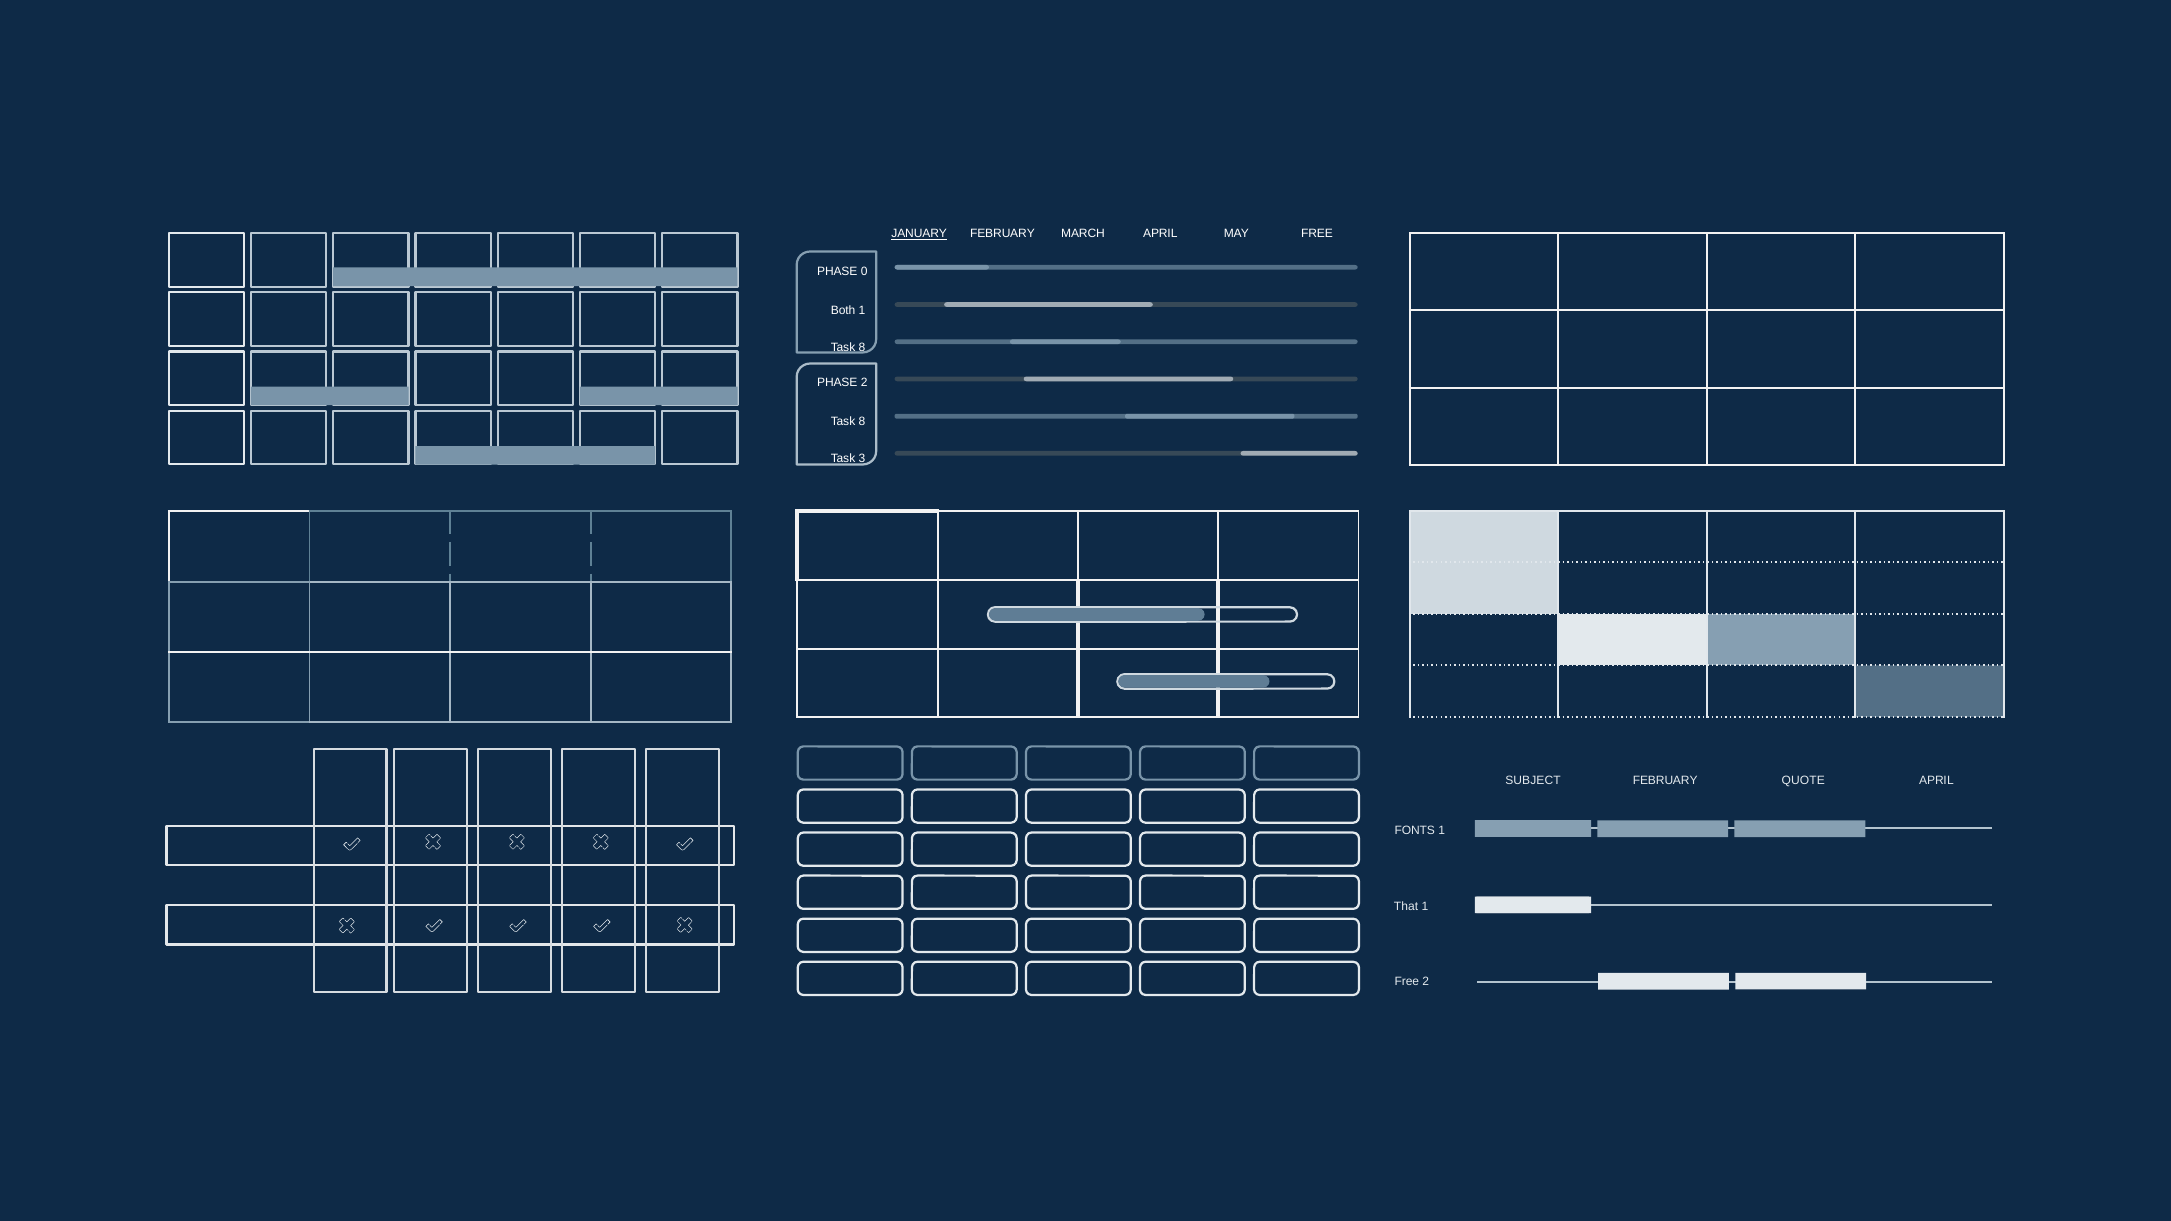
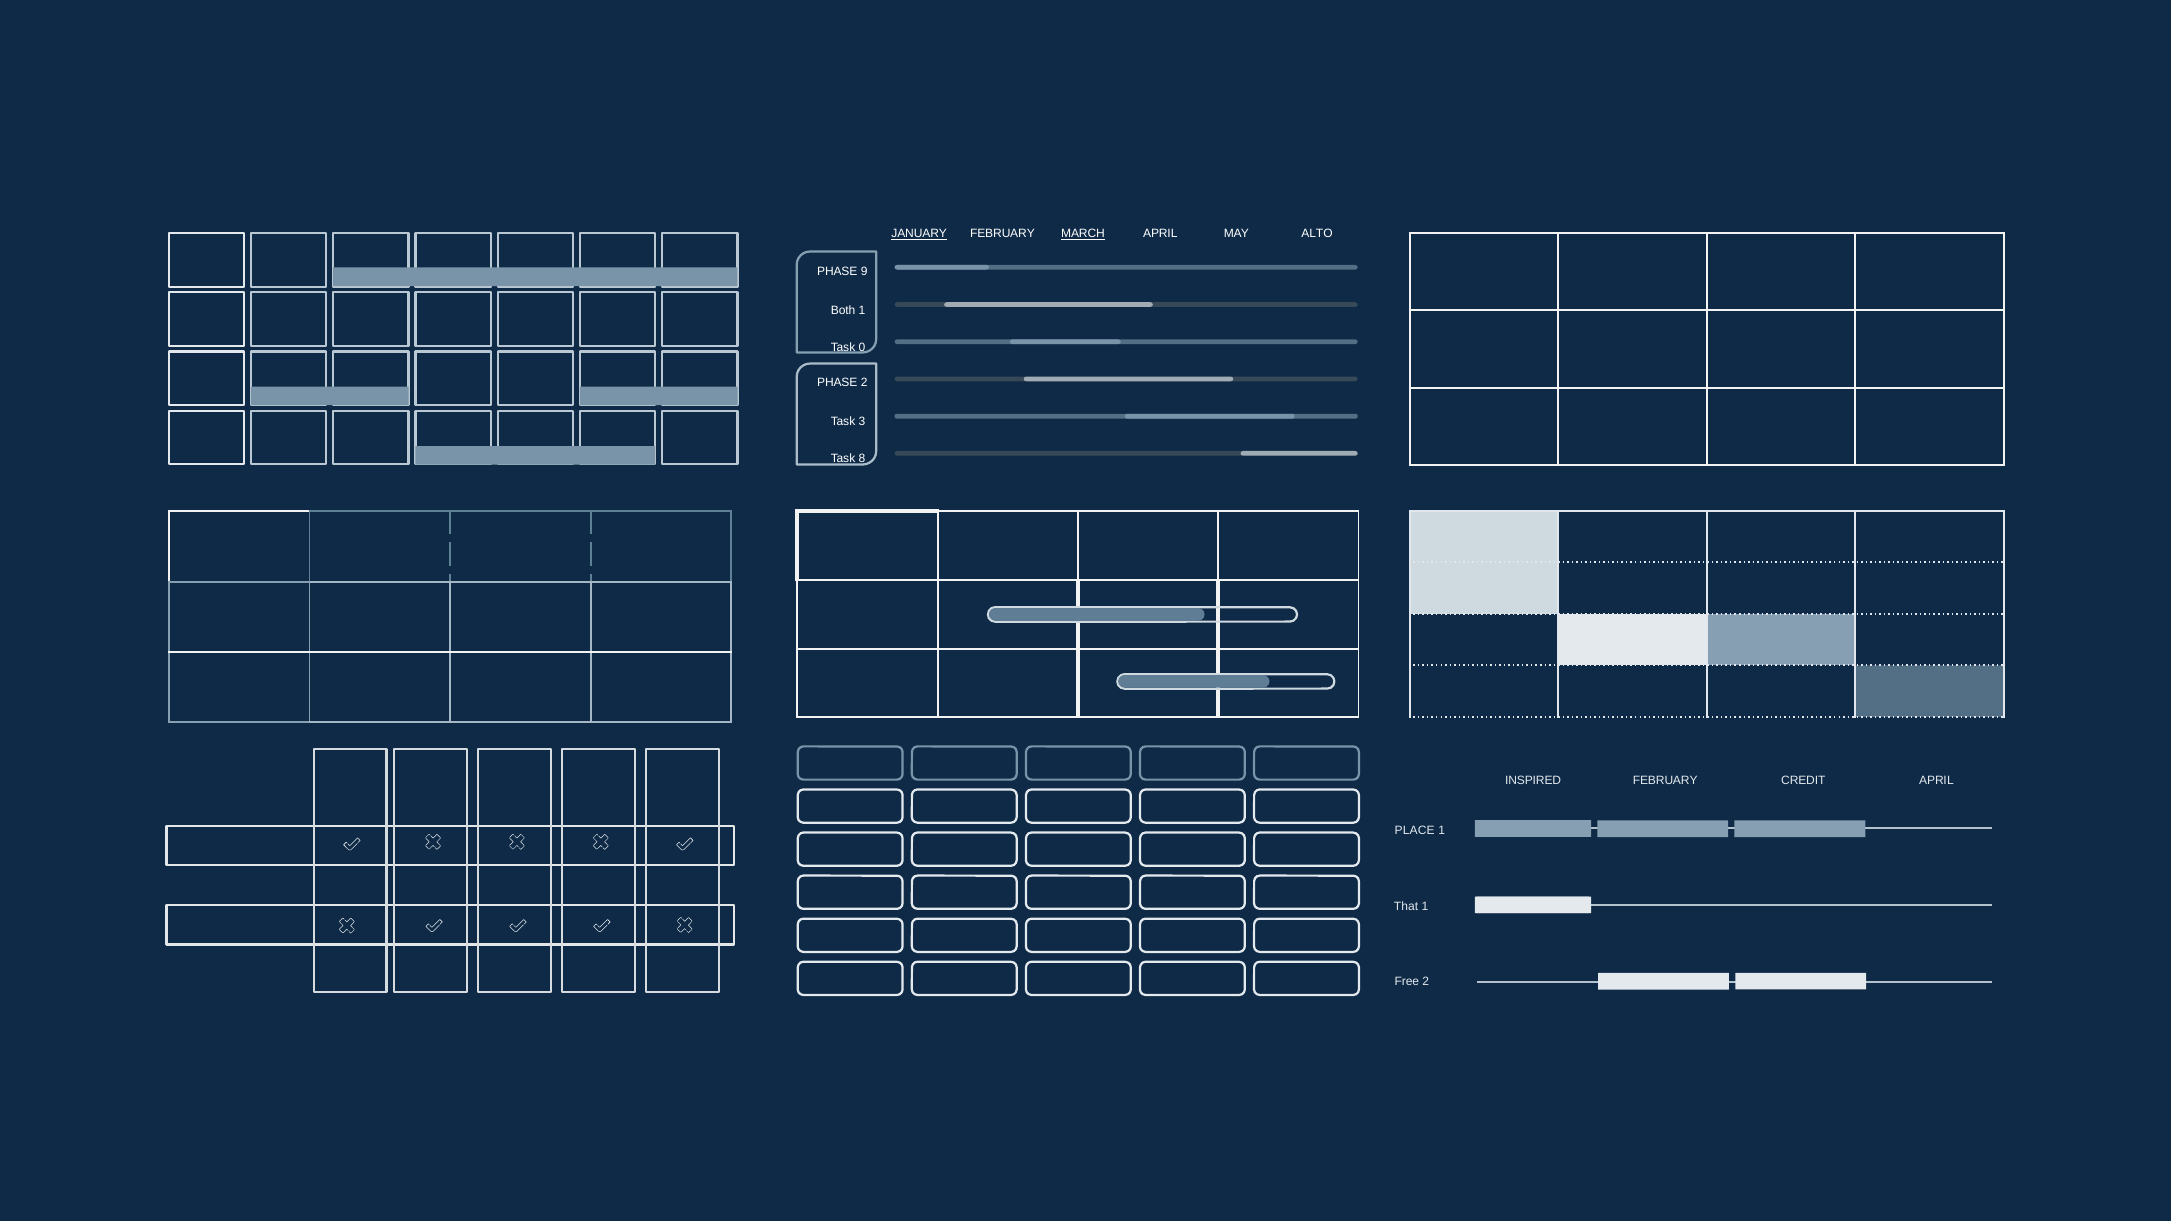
MARCH underline: none -> present (1083, 234)
MAY FREE: FREE -> ALTO (1317, 234)
0: 0 -> 9 (864, 272)
8: 8 -> 0 (862, 347)
8: 8 -> 3 (862, 422)
3: 3 -> 8 (862, 459)
SUBJECT: SUBJECT -> INSPIRED (1533, 781)
QUOTE: QUOTE -> CREDIT (1803, 781)
FONTS: FONTS -> PLACE (1415, 831)
